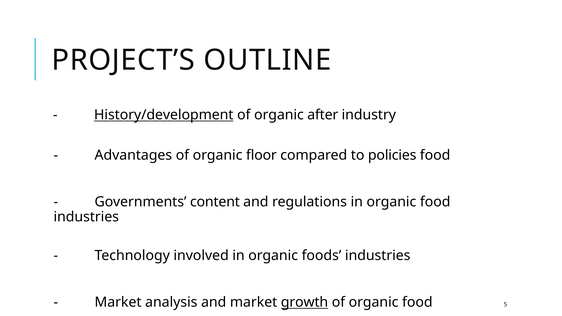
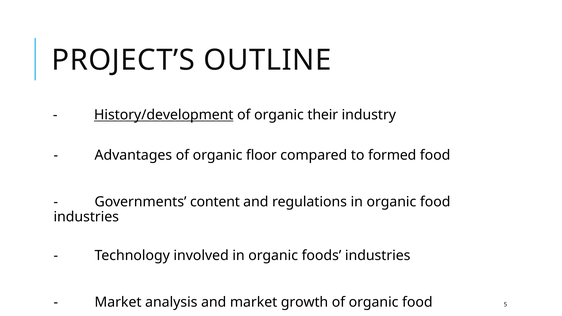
after: after -> their (323, 115)
policies: policies -> formed (392, 155)
growth underline: present -> none (305, 302)
